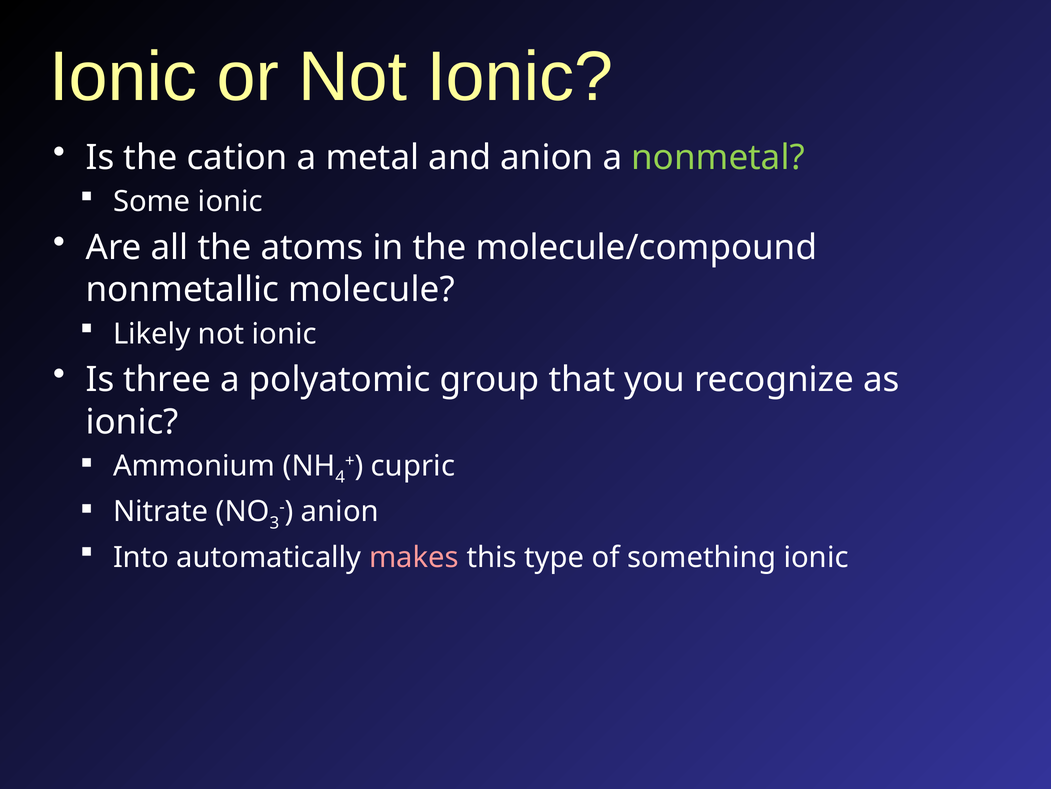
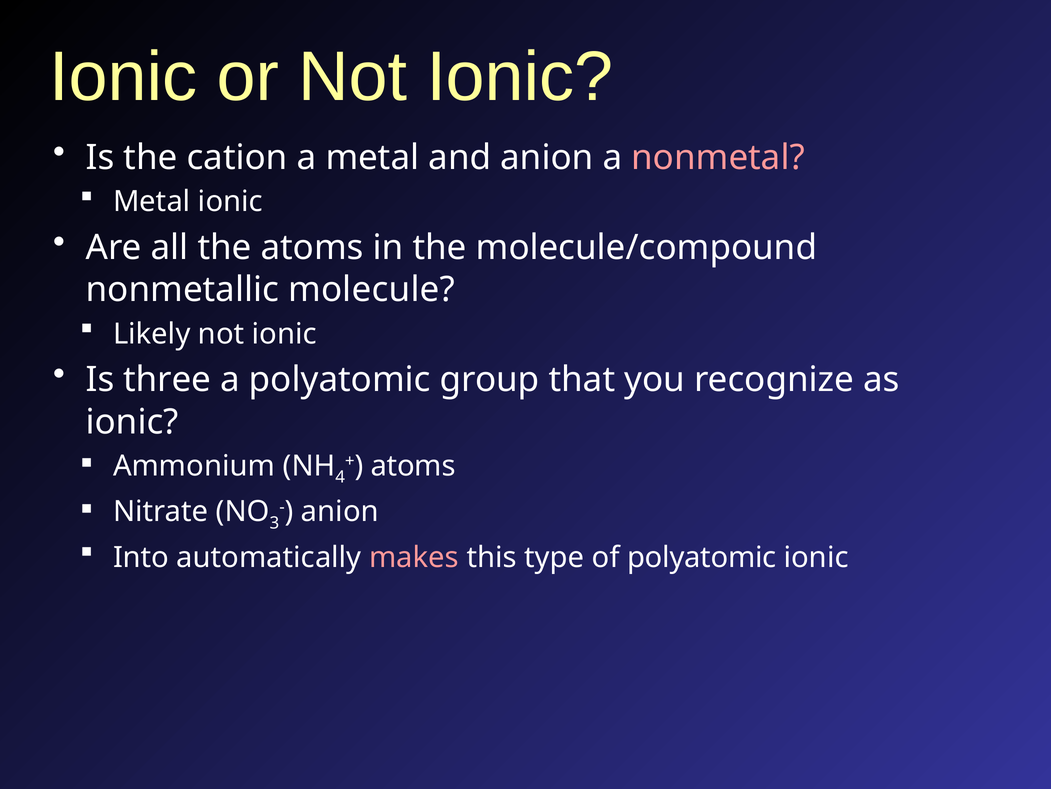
nonmetal colour: light green -> pink (718, 158)
Some: Some -> Metal (152, 202)
cupric: cupric -> atoms (413, 466)
of something: something -> polyatomic (702, 557)
